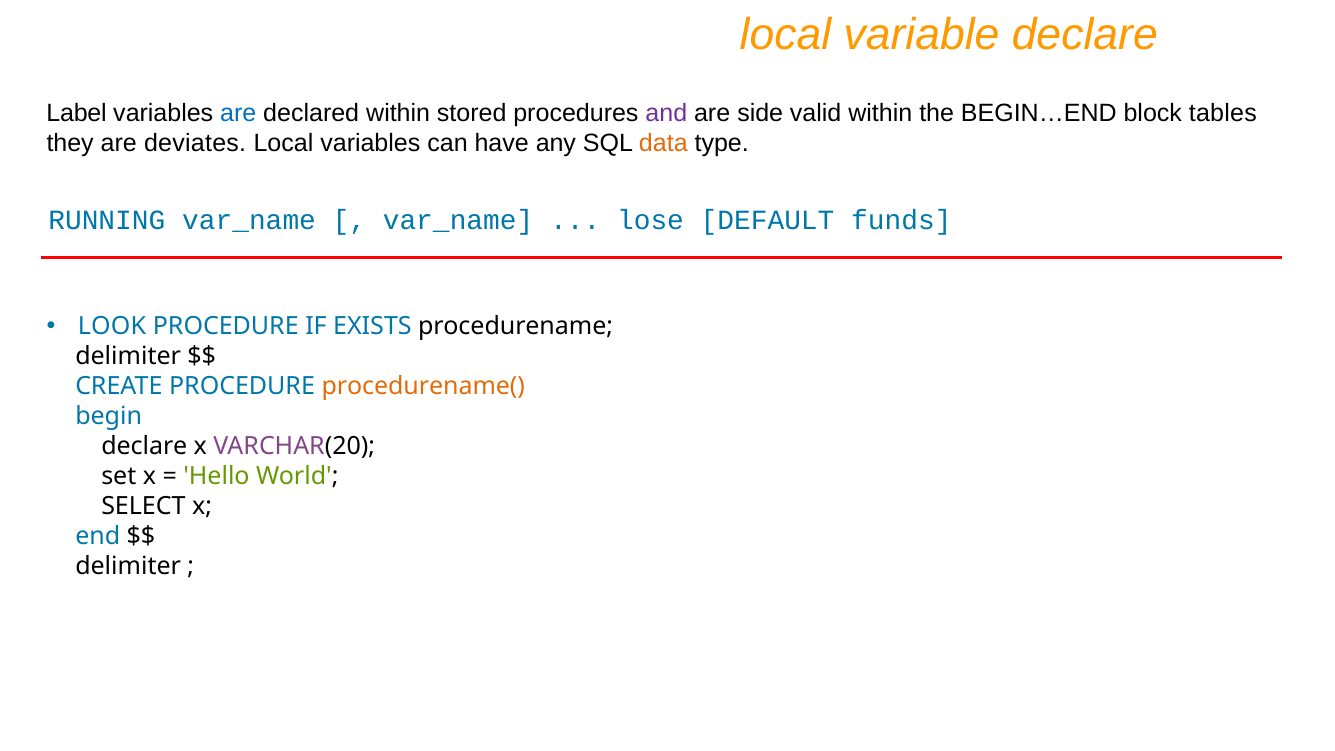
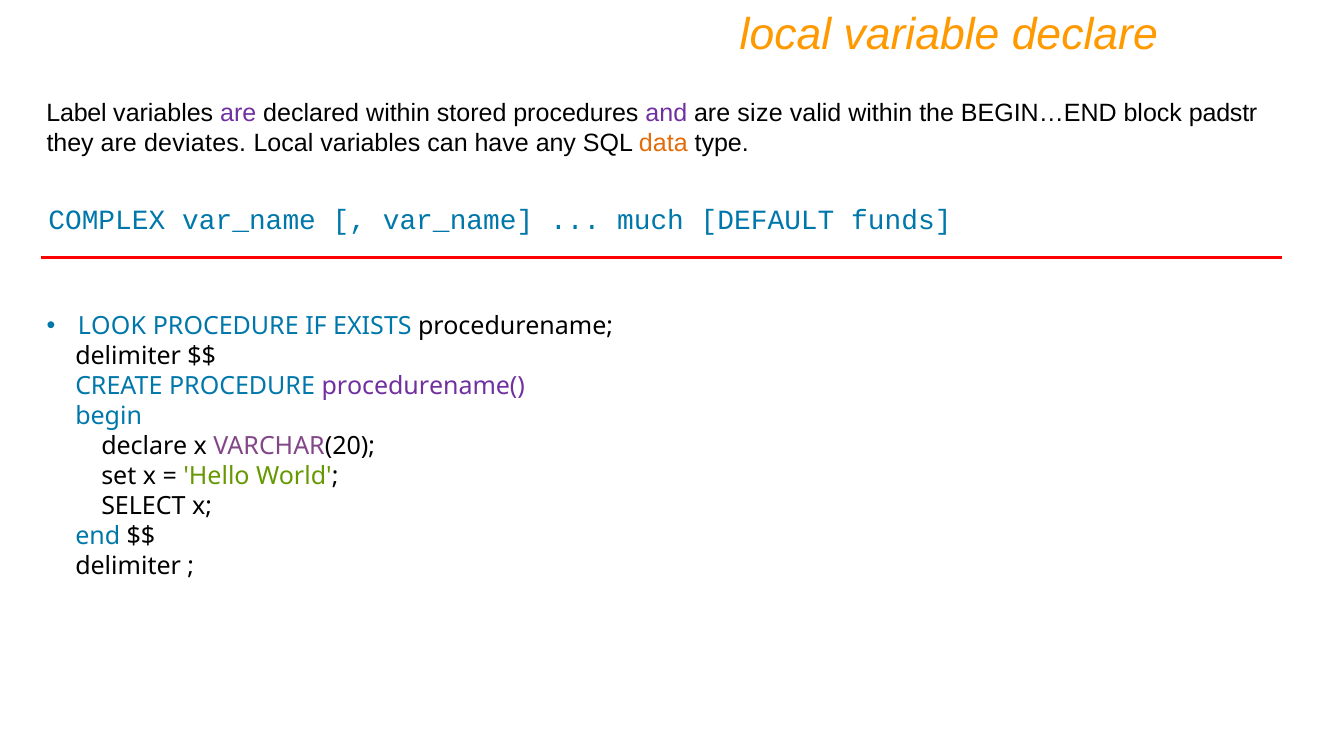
are colour: blue -> purple (238, 113)
side: side -> size (760, 113)
tables: tables -> padstr (1223, 113)
RUNNING: RUNNING -> COMPLEX (107, 221)
lose: lose -> much (651, 221)
procedurename( colour: orange -> purple (423, 386)
